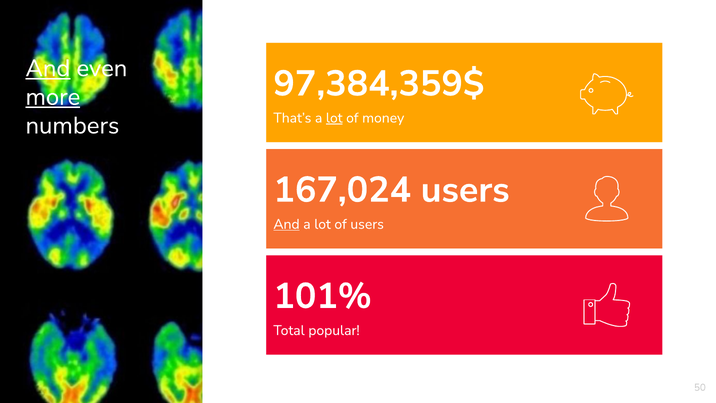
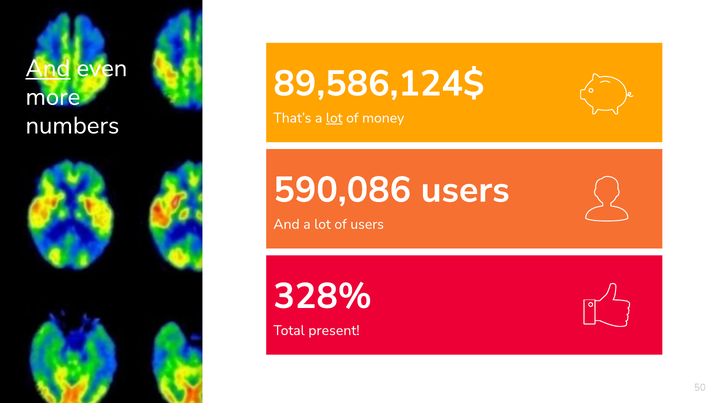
97,384,359$: 97,384,359$ -> 89,586,124$ (379, 84)
more underline: present -> none (53, 97)
167,024: 167,024 -> 590,086 (342, 190)
And underline: present -> none (286, 224)
101%: 101% -> 328% (323, 296)
popular: popular -> present (334, 330)
